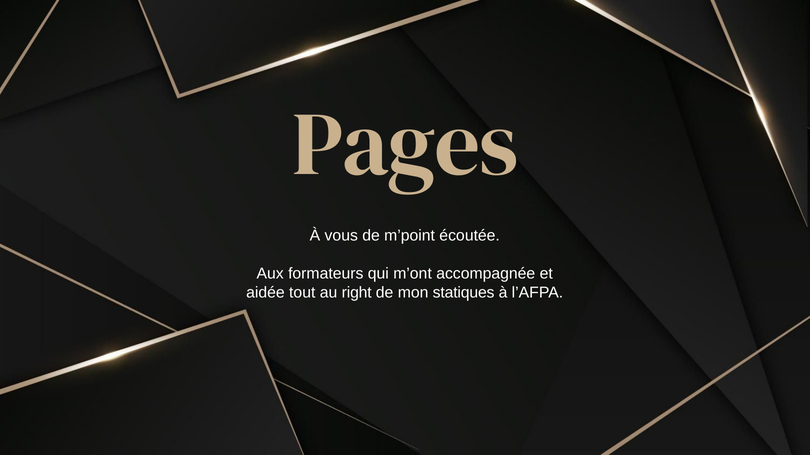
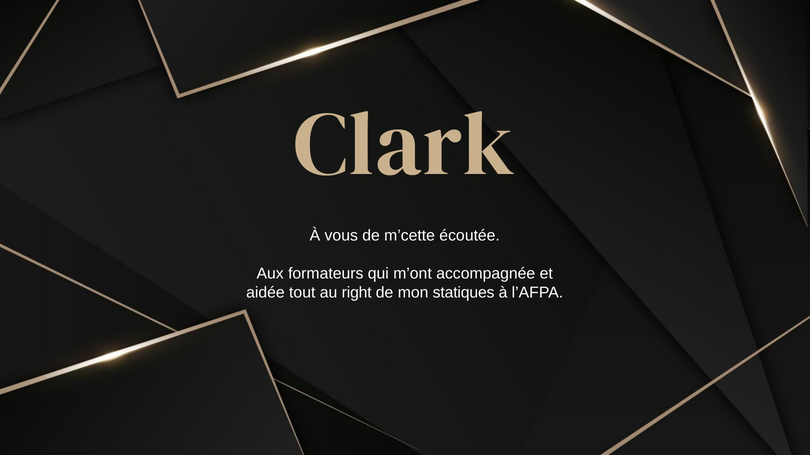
Pages: Pages -> Clark (405, 145)
m’point: m’point -> m’cette (410, 236)
